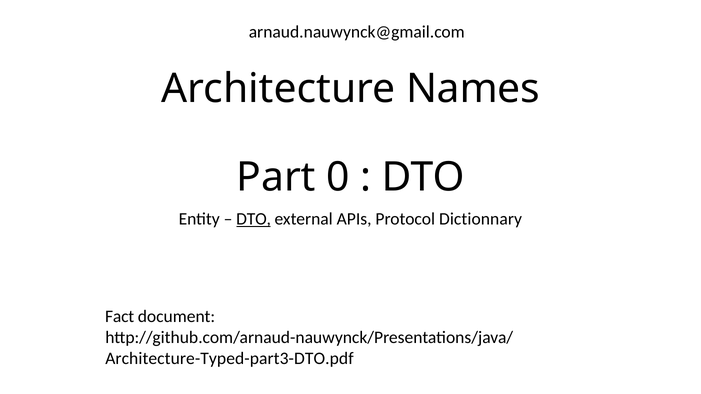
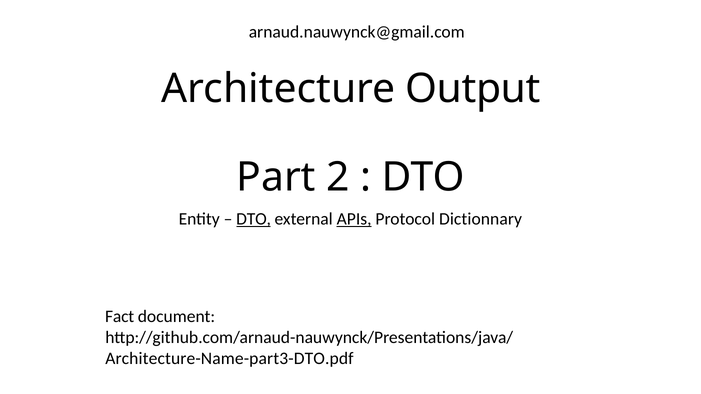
Names: Names -> Output (473, 89)
0: 0 -> 2 (338, 177)
APIs underline: none -> present (354, 219)
Architecture-Typed-part3-DTO.pdf: Architecture-Typed-part3-DTO.pdf -> Architecture-Name-part3-DTO.pdf (229, 359)
